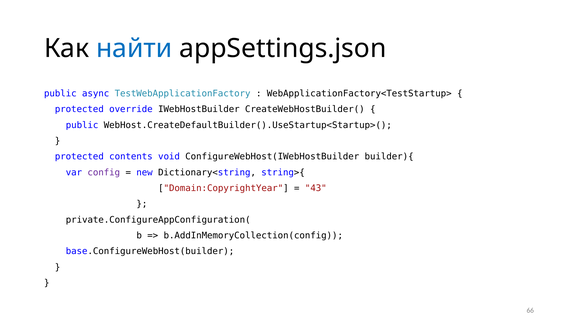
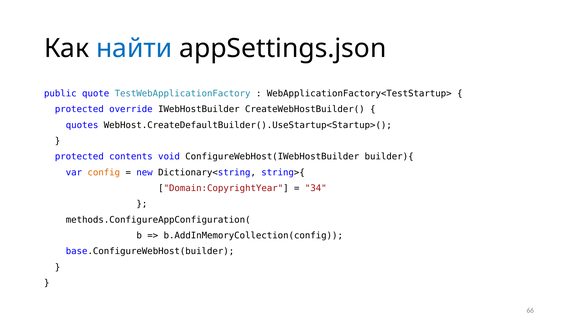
async: async -> quote (96, 94)
public: public -> quotes (82, 125)
config colour: purple -> orange (104, 172)
43: 43 -> 34 (316, 188)
private.ConfigureAppConfiguration(: private.ConfigureAppConfiguration( -> methods.ConfigureAppConfiguration( (158, 220)
